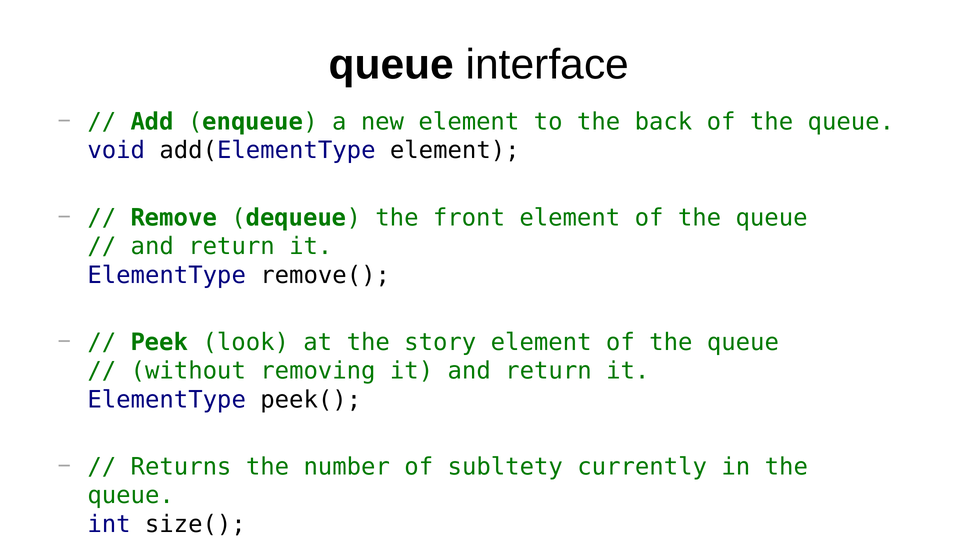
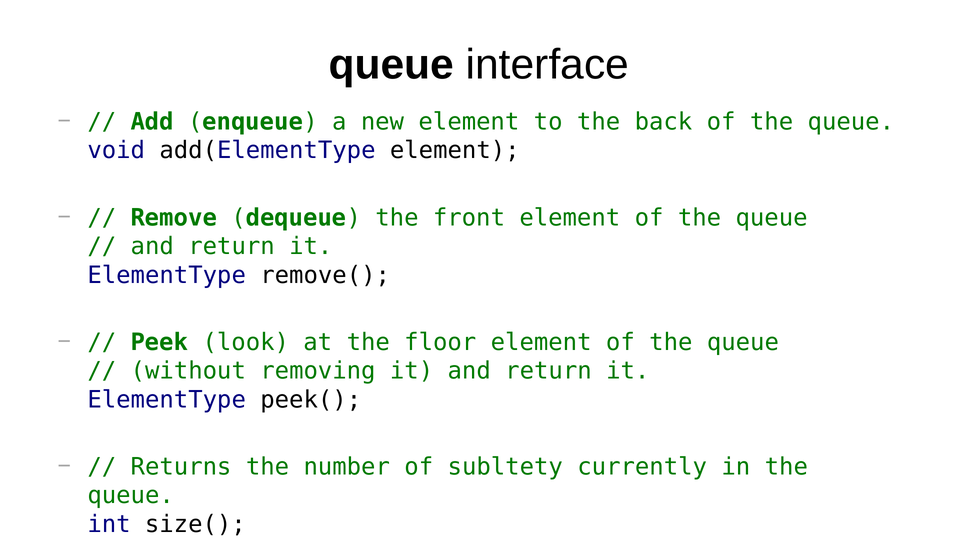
story: story -> floor (440, 342)
